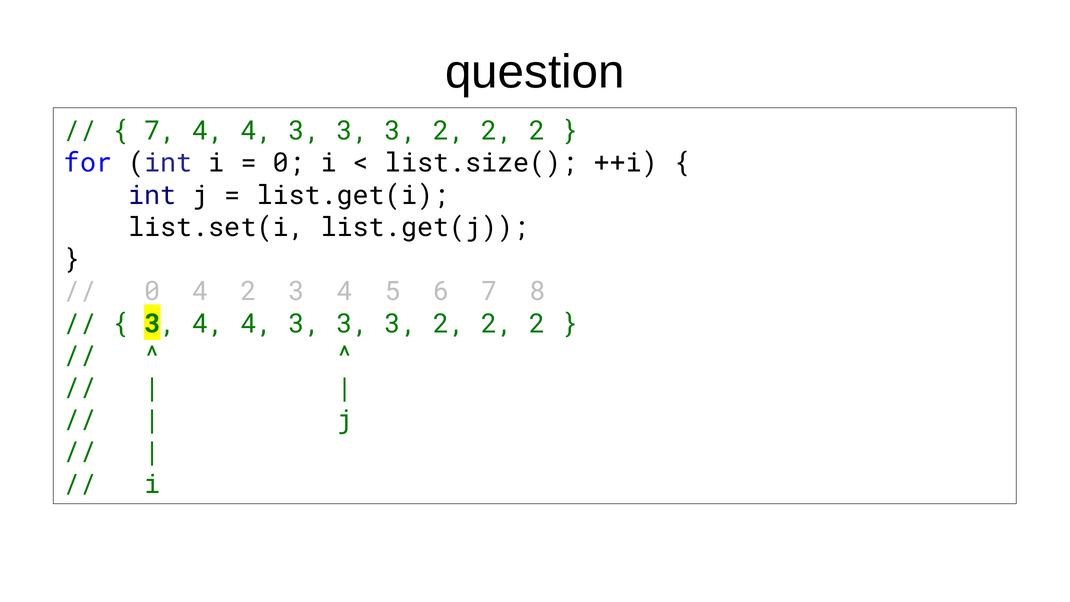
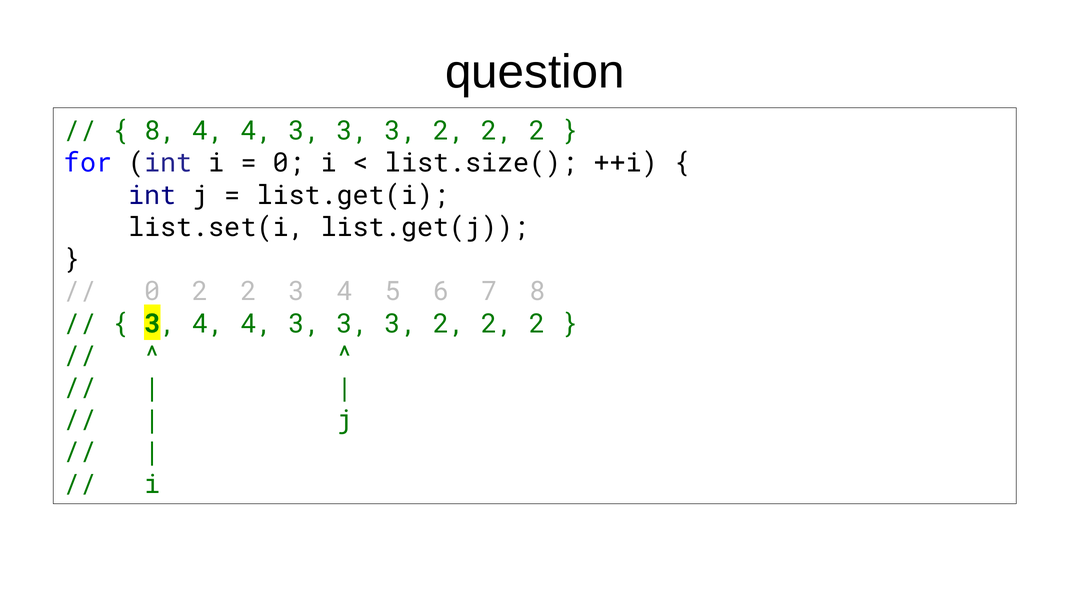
7: 7 -> 8 (160, 131)
4: 4 -> 2 (200, 292)
